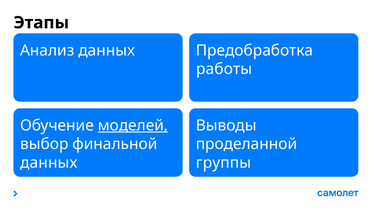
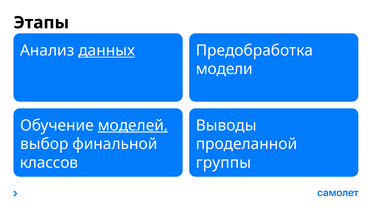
данных underline: none -> present (107, 50)
работы: работы -> модели (224, 69)
данных: данных -> классов (49, 162)
